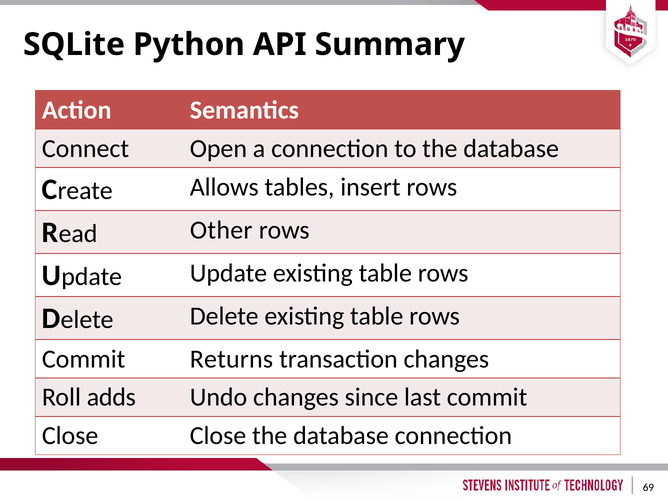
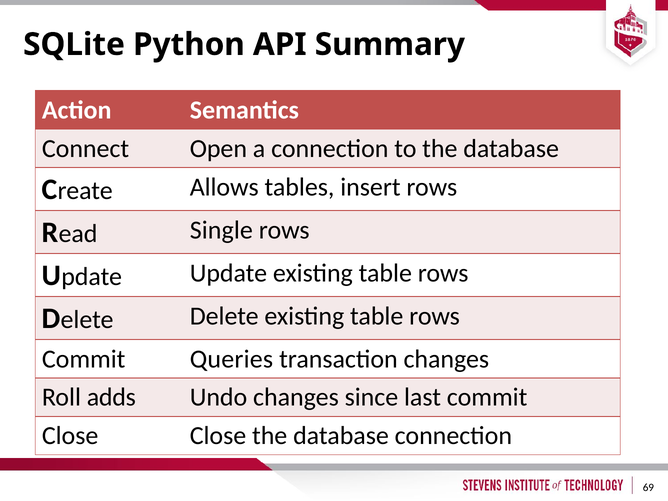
Other: Other -> Single (221, 230)
Returns: Returns -> Queries (231, 359)
